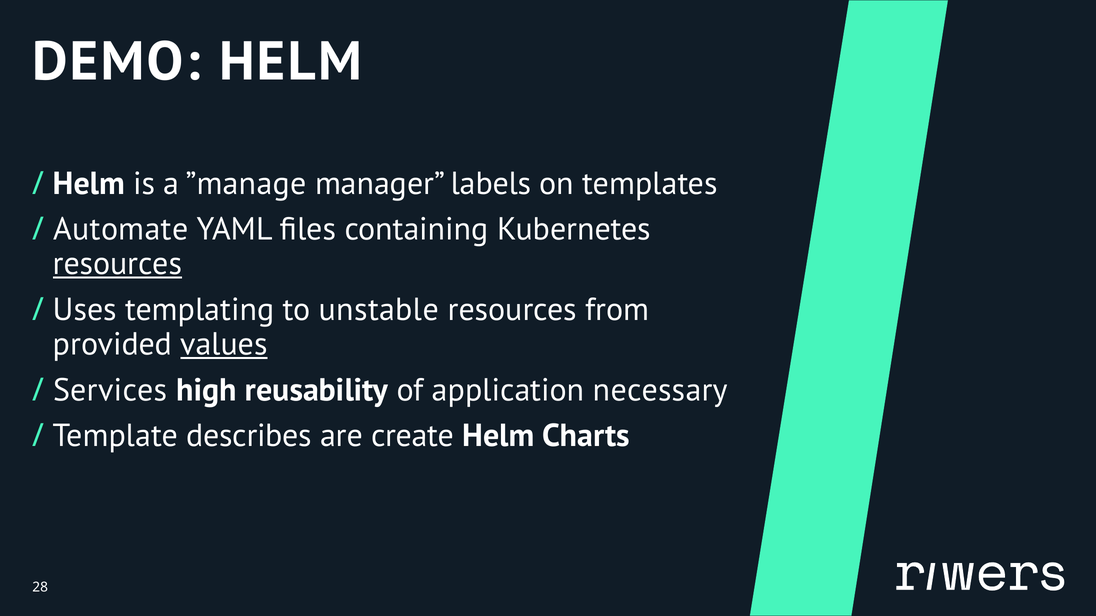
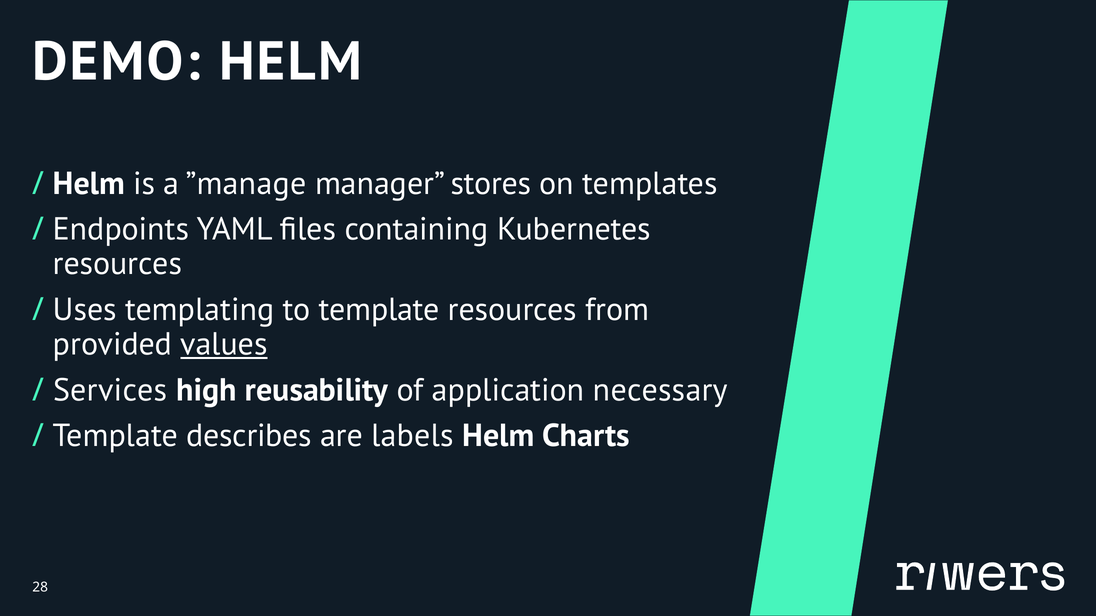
labels: labels -> stores (491, 184)
Automate: Automate -> Endpoints (121, 230)
resources underline: present -> none (117, 264)
to unstable: unstable -> template (379, 310)
create: create -> labels (413, 436)
